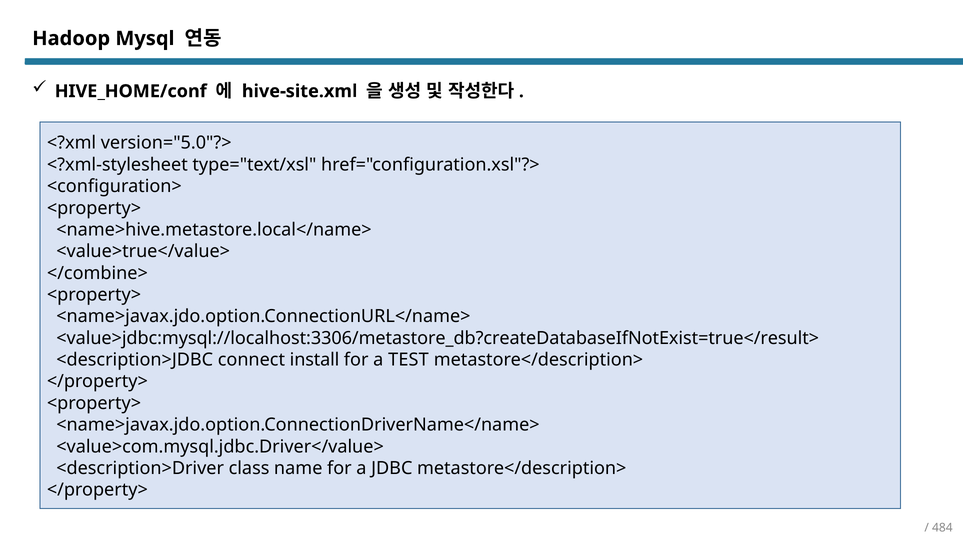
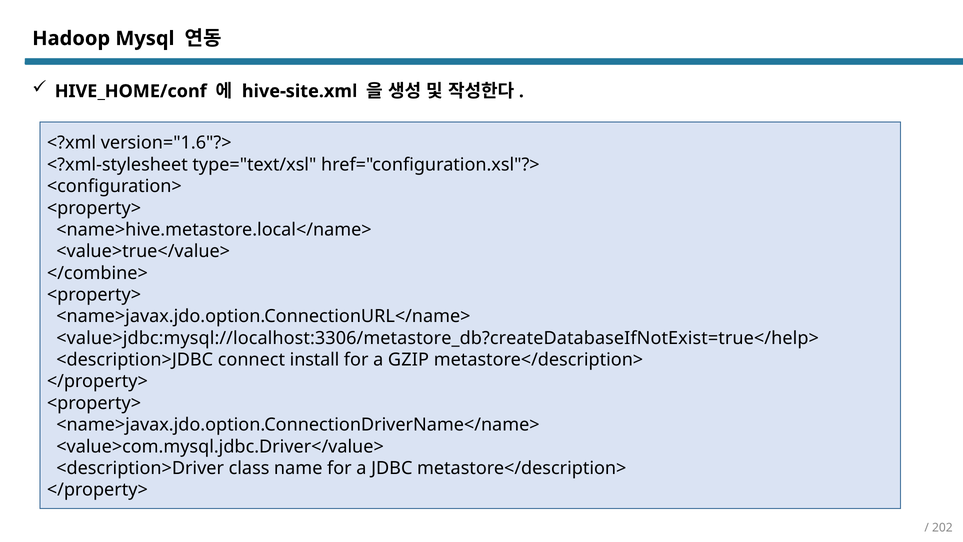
version="5.0"?>: version="5.0"?> -> version="1.6"?> (166, 143)
<value>jdbc:mysql://localhost:3306/metastore_db?createDatabaseIfNotExist=true</result>: <value>jdbc:mysql://localhost:3306/metastore_db?createDatabaseIfNotExist=true</result> -> <value>jdbc:mysql://localhost:3306/metastore_db?createDatabaseIfNotExist=true</help> (438, 338)
TEST: TEST -> GZIP (408, 360)
484: 484 -> 202 (942, 528)
